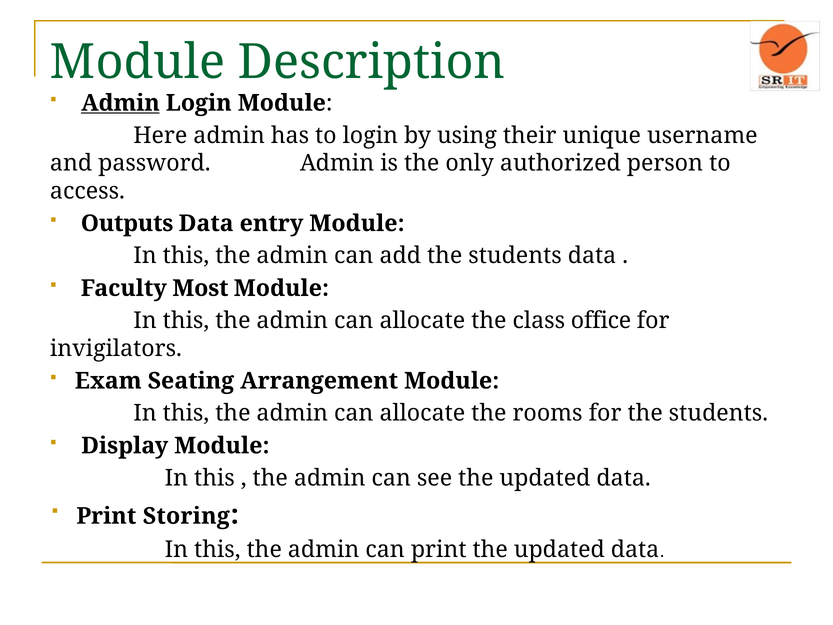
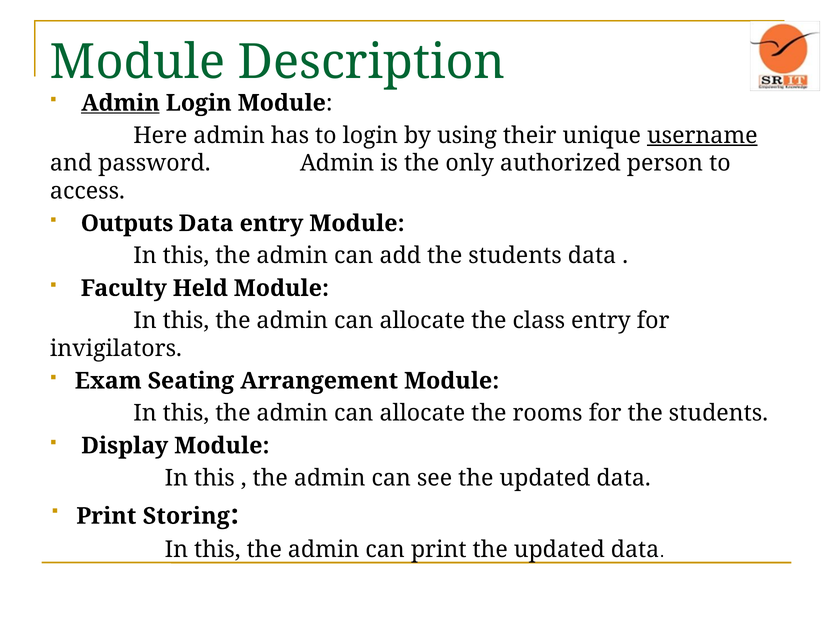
username underline: none -> present (702, 135)
Most: Most -> Held (200, 288)
class office: office -> entry (601, 321)
